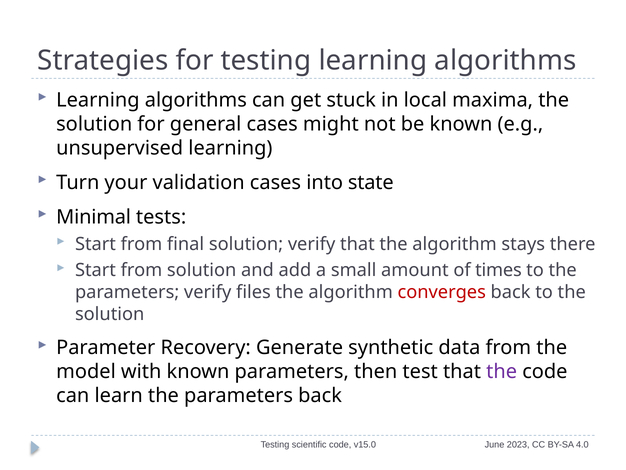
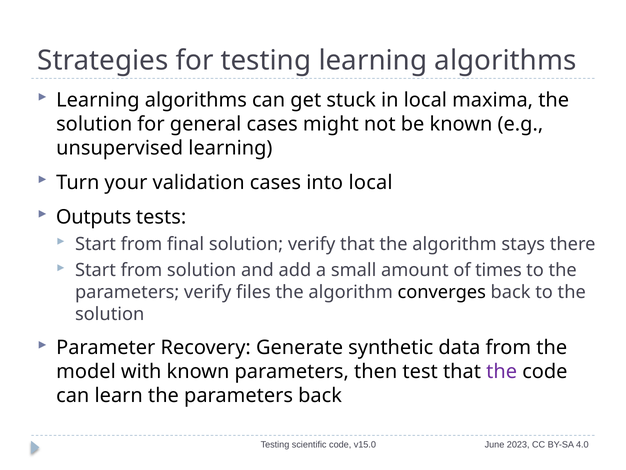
into state: state -> local (371, 182)
Minimal: Minimal -> Outputs (94, 217)
converges colour: red -> black (442, 292)
